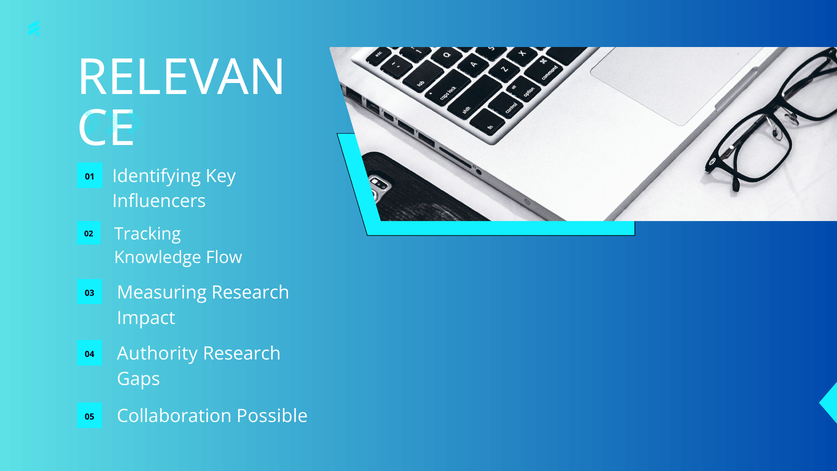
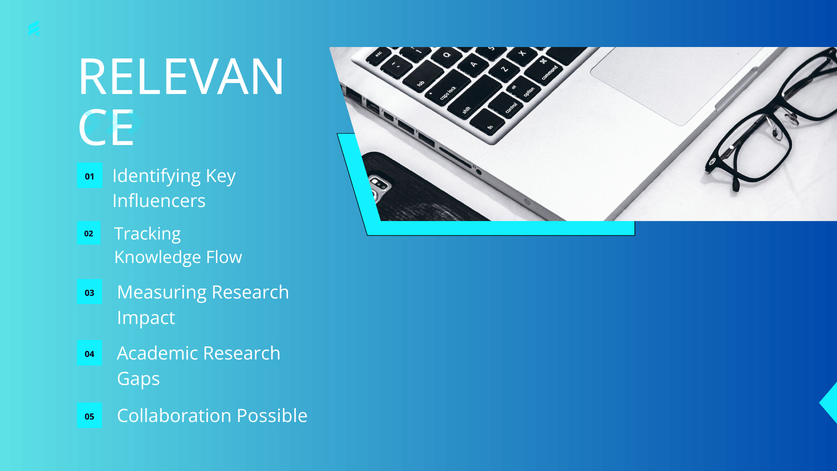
Authority: Authority -> Academic (158, 354)
